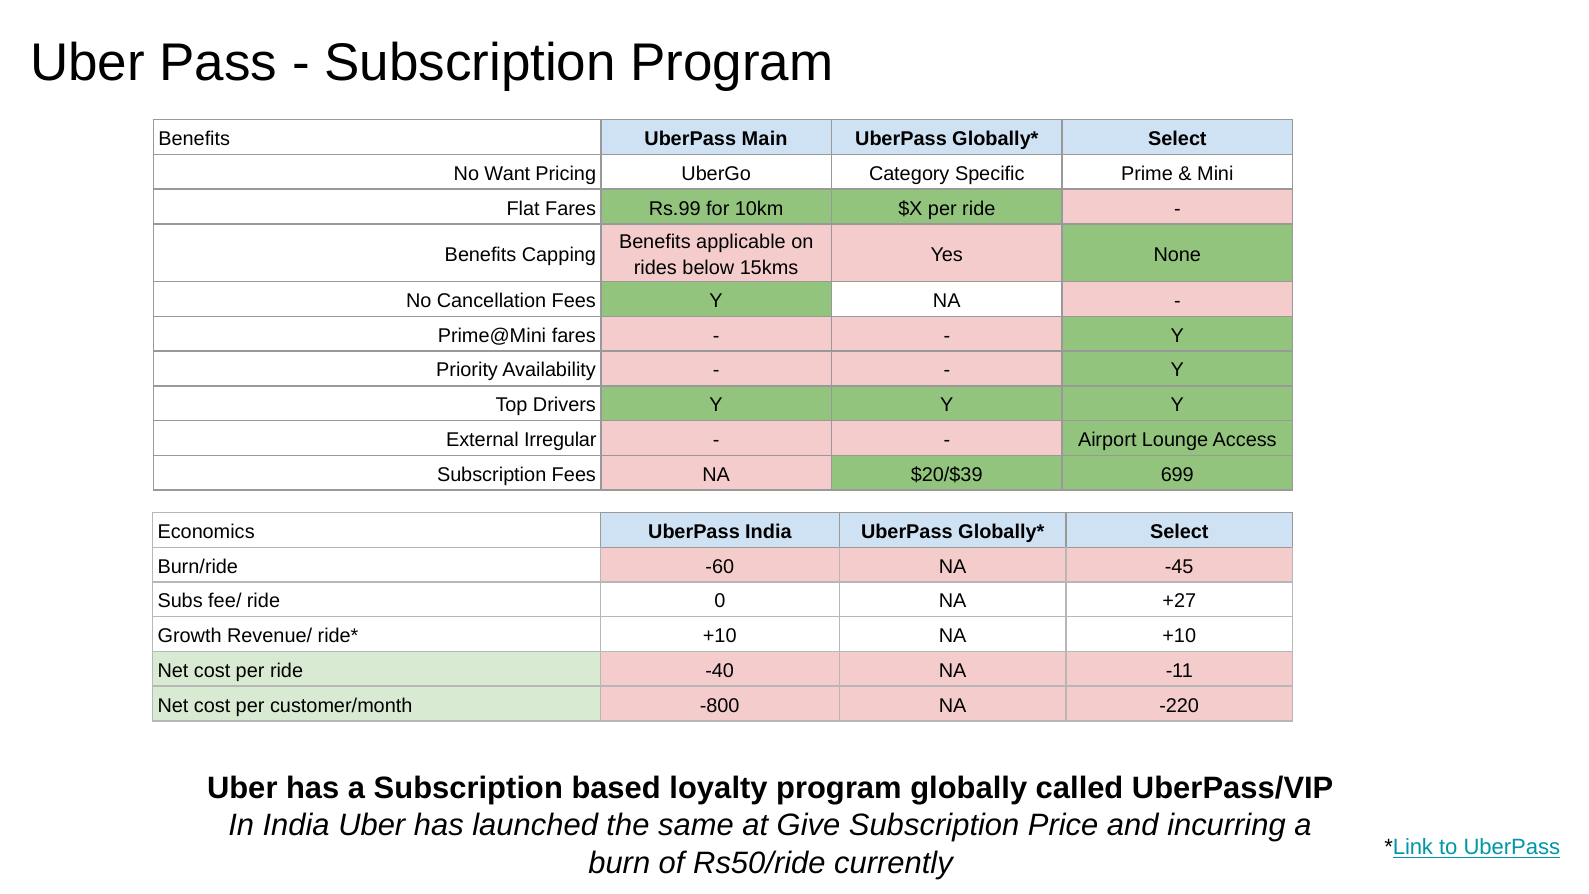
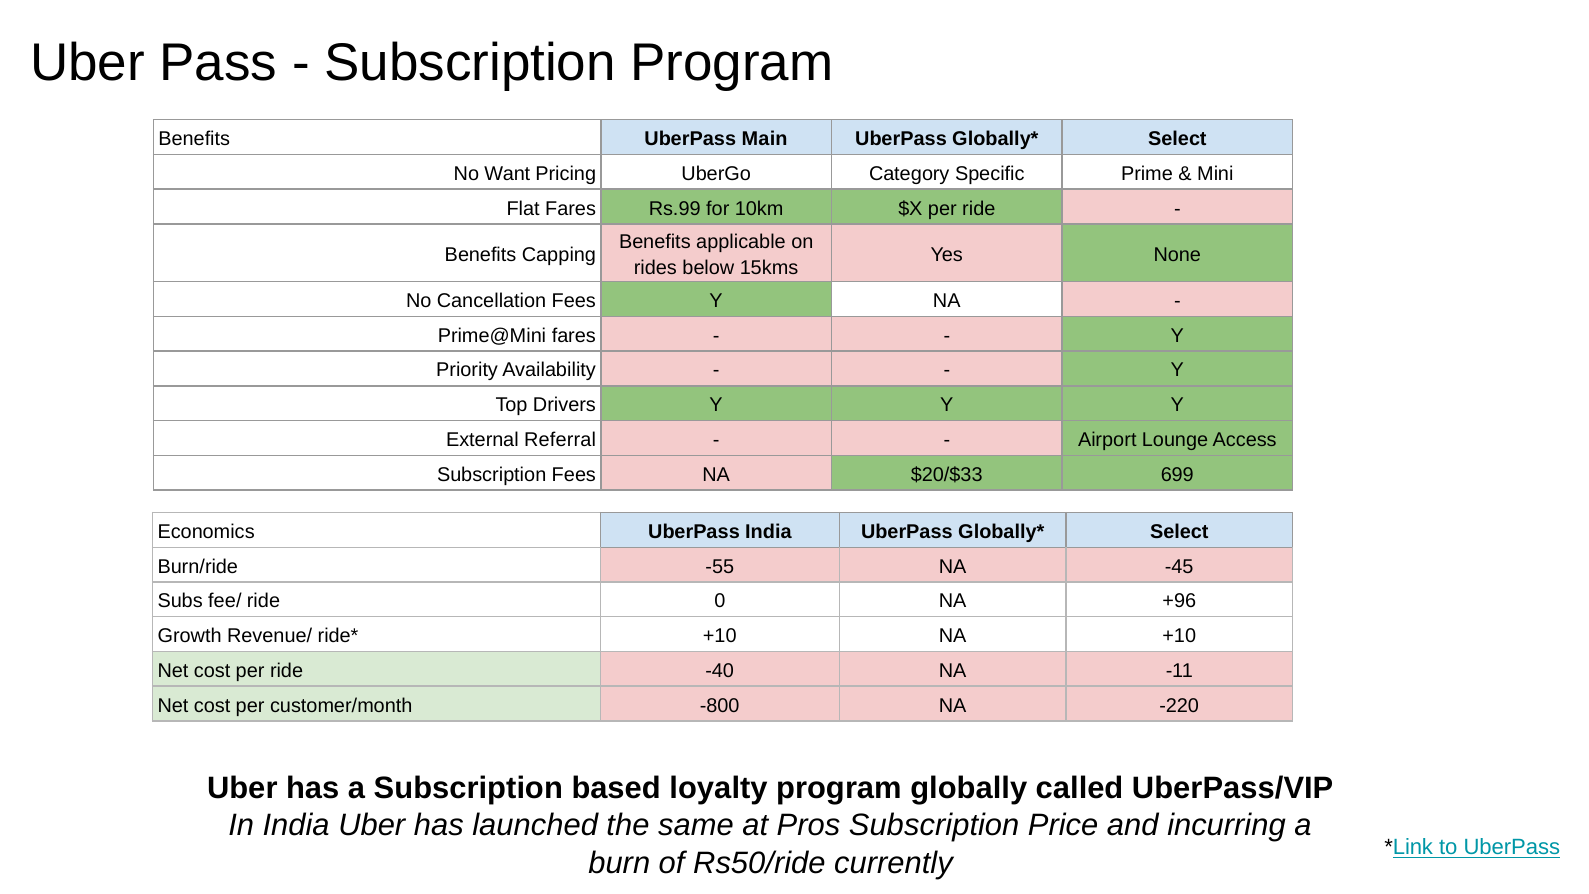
Irregular: Irregular -> Referral (560, 440)
$20/$39: $20/$39 -> $20/$33 (947, 475)
-60: -60 -> -55 (720, 567)
+27: +27 -> +96 (1179, 601)
Give: Give -> Pros (809, 826)
